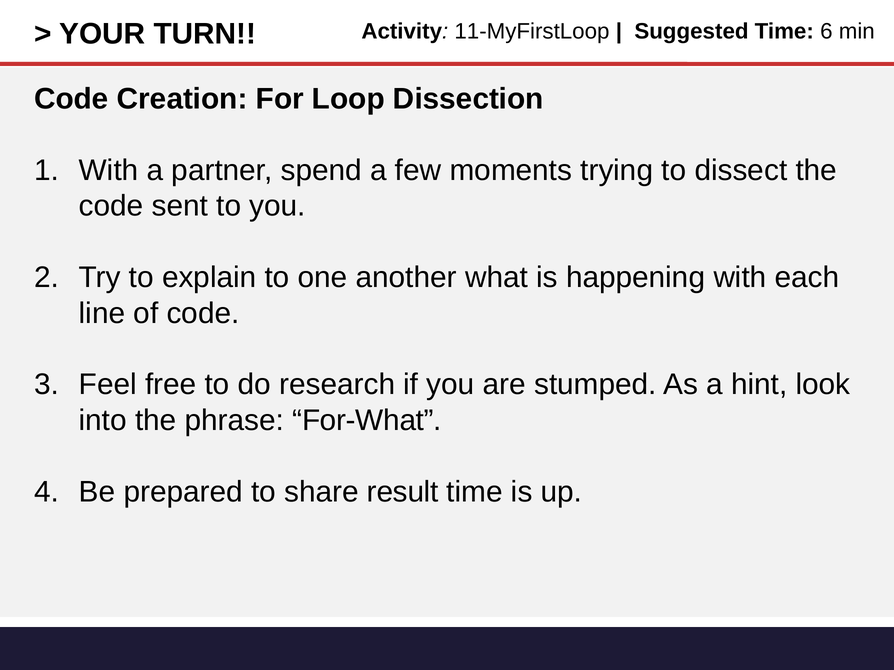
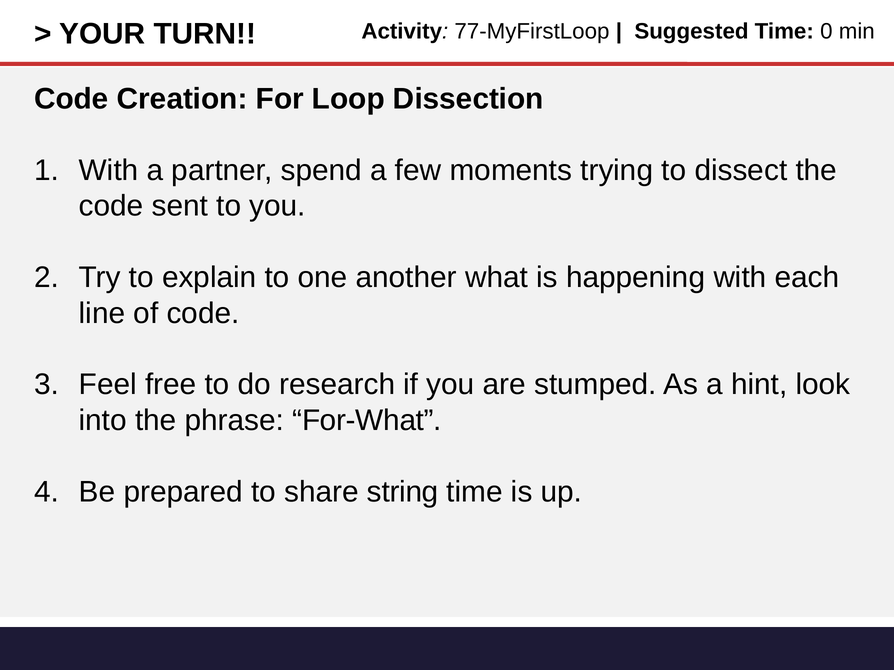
11-MyFirstLoop: 11-MyFirstLoop -> 77-MyFirstLoop (532, 32)
6: 6 -> 0 (826, 32)
result: result -> string (403, 492)
